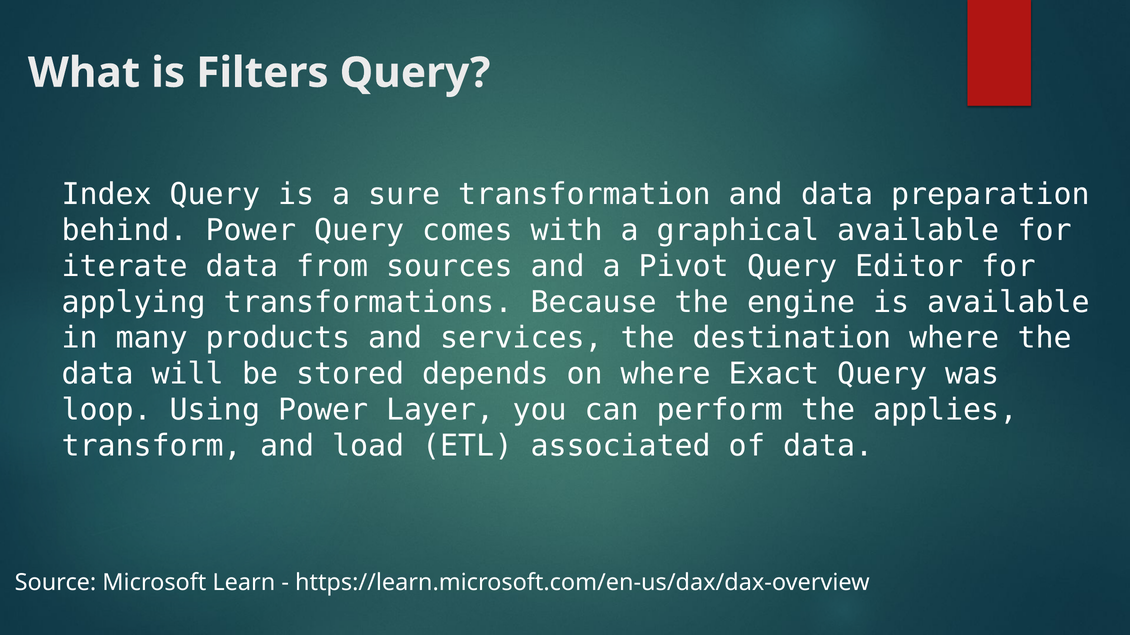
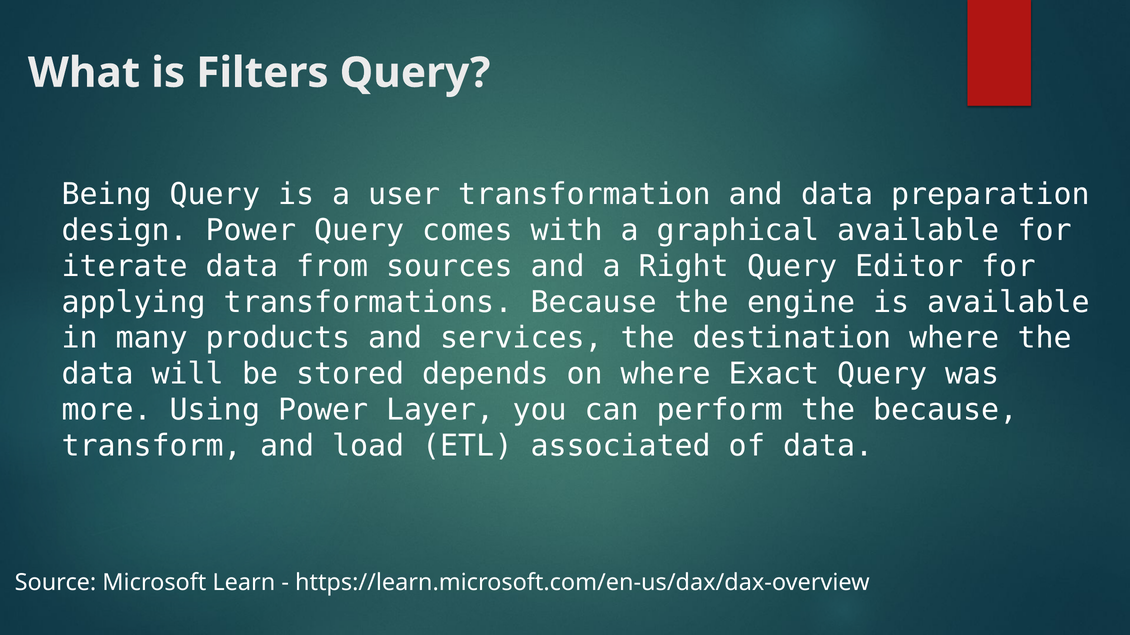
Index: Index -> Being (107, 194)
sure: sure -> user (404, 194)
behind: behind -> design (125, 230)
Pivot: Pivot -> Right (684, 266)
loop: loop -> more (107, 410)
the applies: applies -> because (945, 410)
